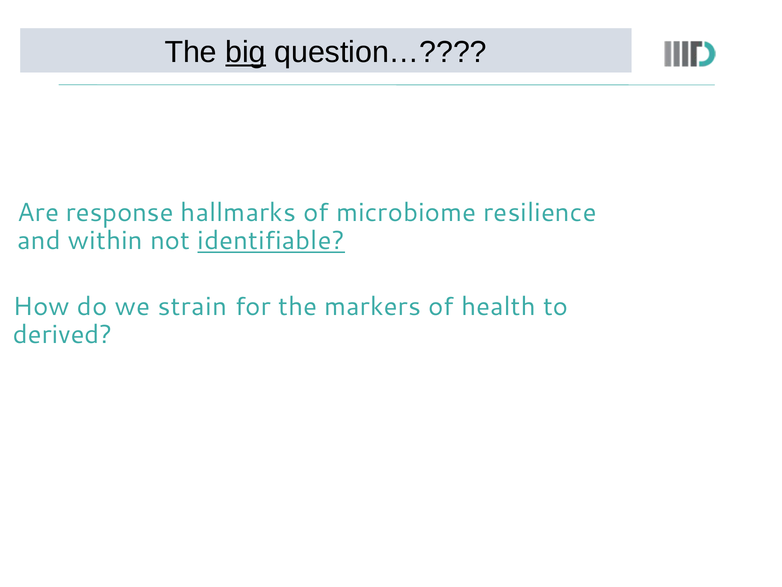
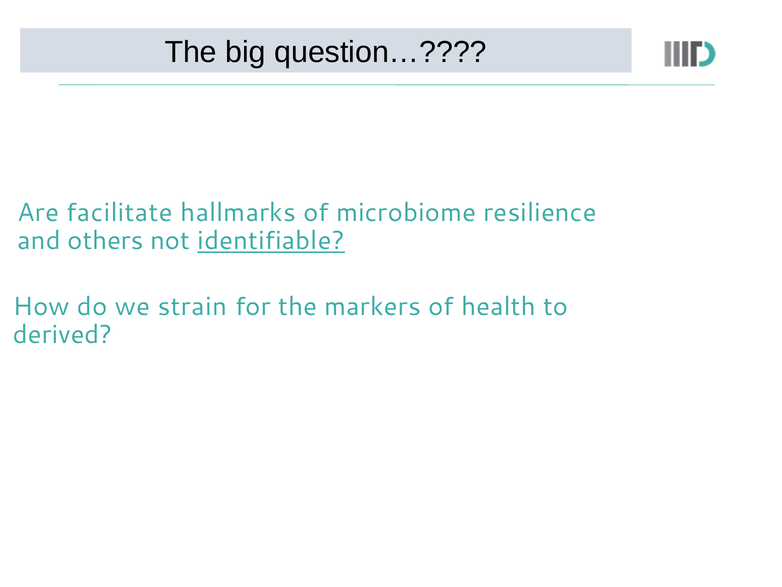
big underline: present -> none (246, 52)
response: response -> facilitate (120, 213)
within: within -> others (106, 241)
